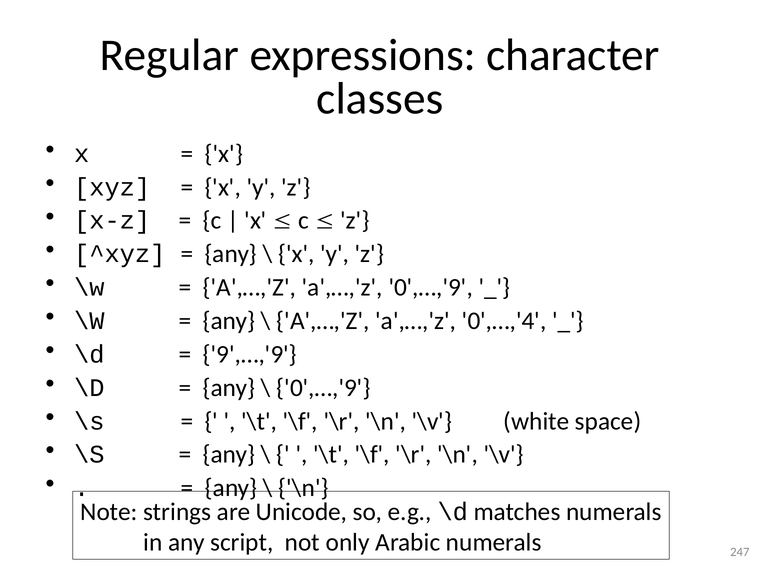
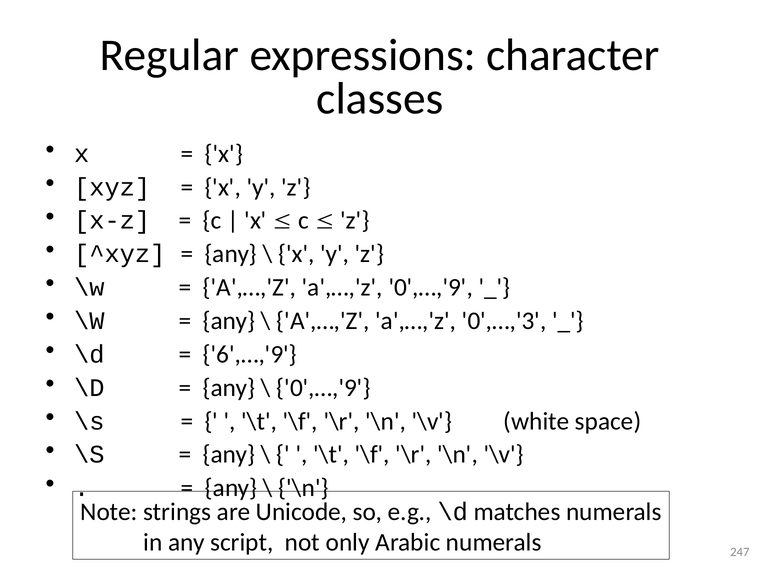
0',…,'4: 0',…,'4 -> 0',…,'3 (504, 321)
9',…,'9: 9',…,'9 -> 6',…,'9 (250, 354)
